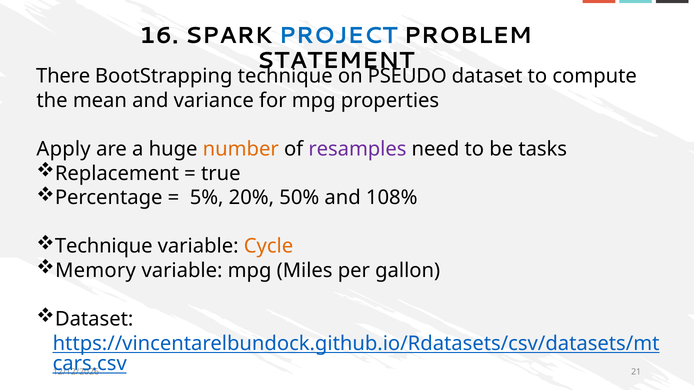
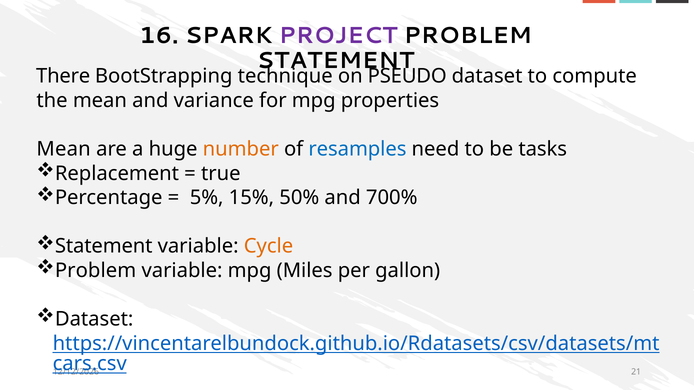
PROJECT colour: blue -> purple (338, 36)
Apply: Apply -> Mean (64, 149)
resamples colour: purple -> blue (357, 149)
20%: 20% -> 15% (251, 198)
108%: 108% -> 700% (392, 198)
Technique: Technique -> Statement (104, 246)
Memory: Memory -> Problem (96, 271)
